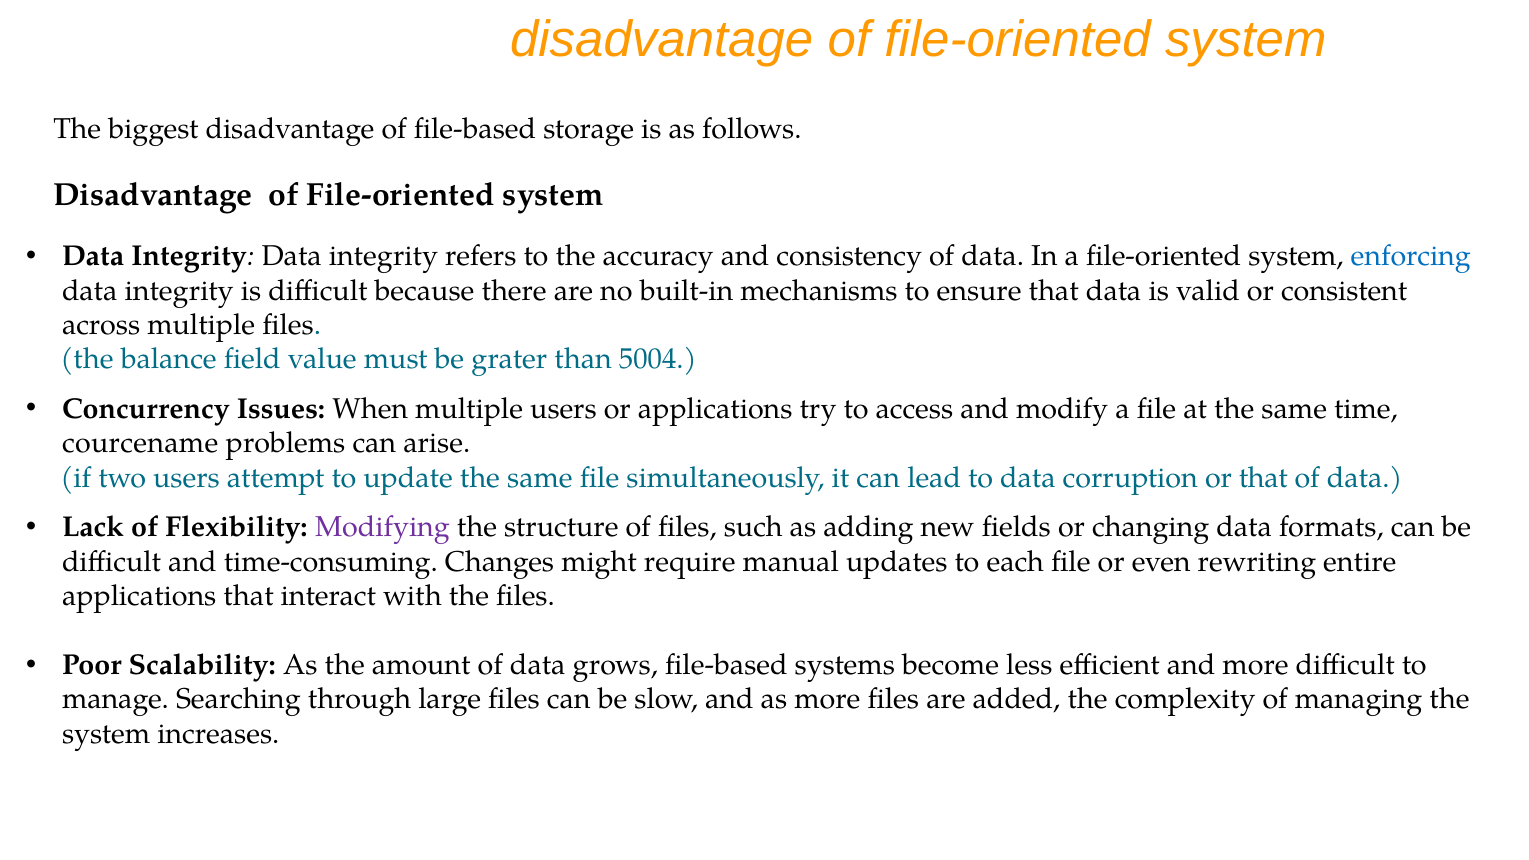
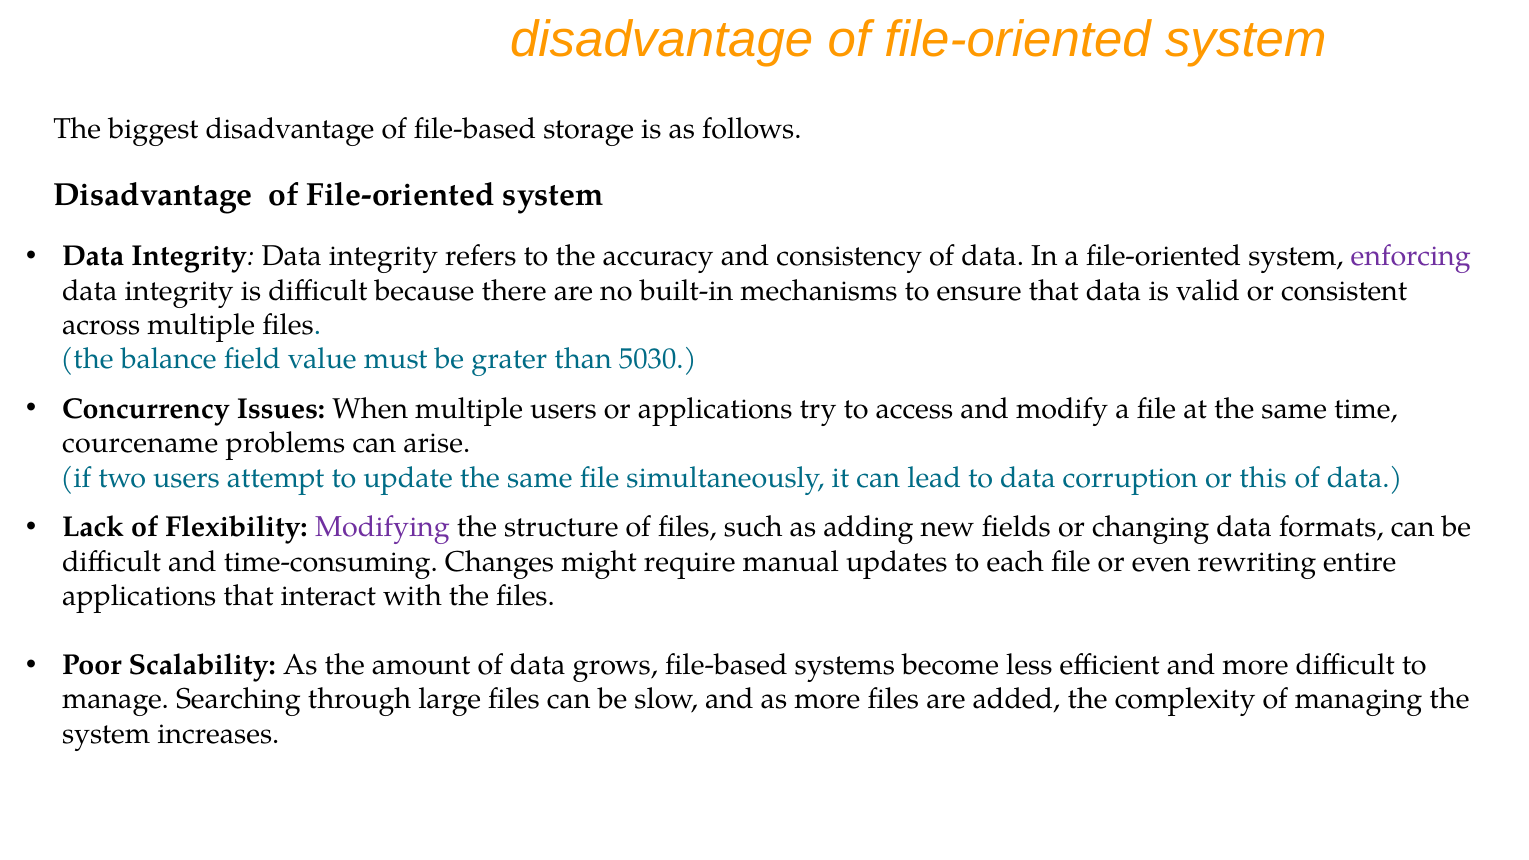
enforcing colour: blue -> purple (1411, 256)
5004: 5004 -> 5030 (658, 359)
or that: that -> this (1263, 478)
